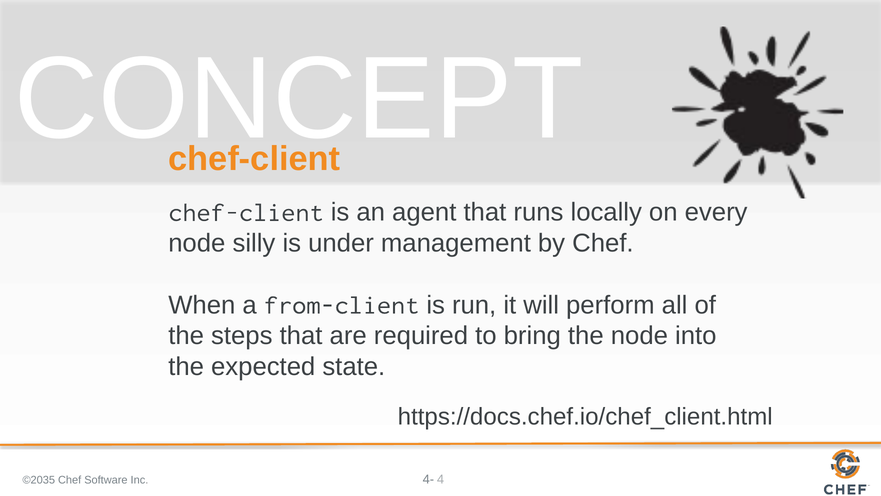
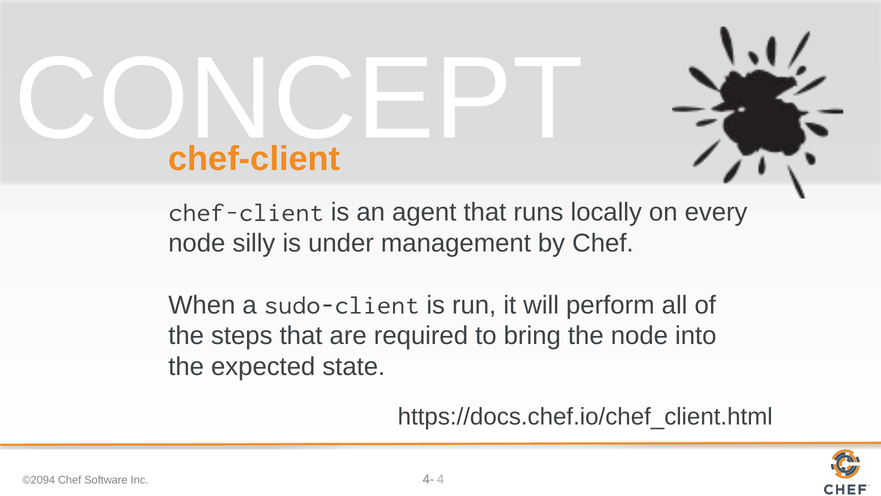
from-client: from-client -> sudo-client (342, 305)
©2035: ©2035 -> ©2094 (39, 479)
